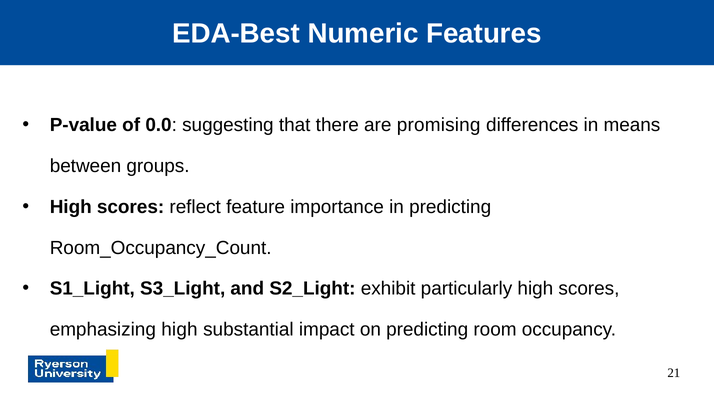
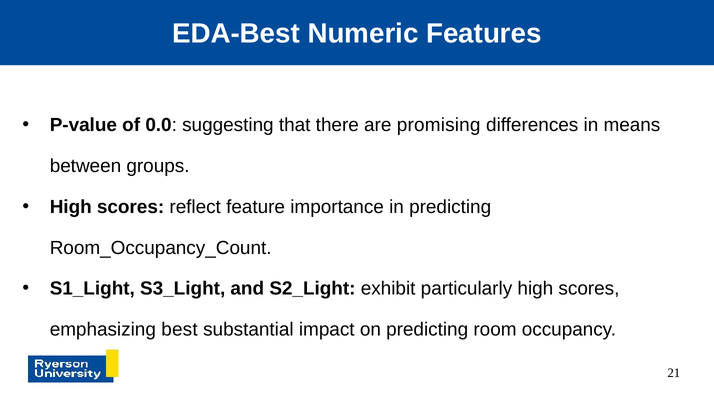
emphasizing high: high -> best (179, 329)
